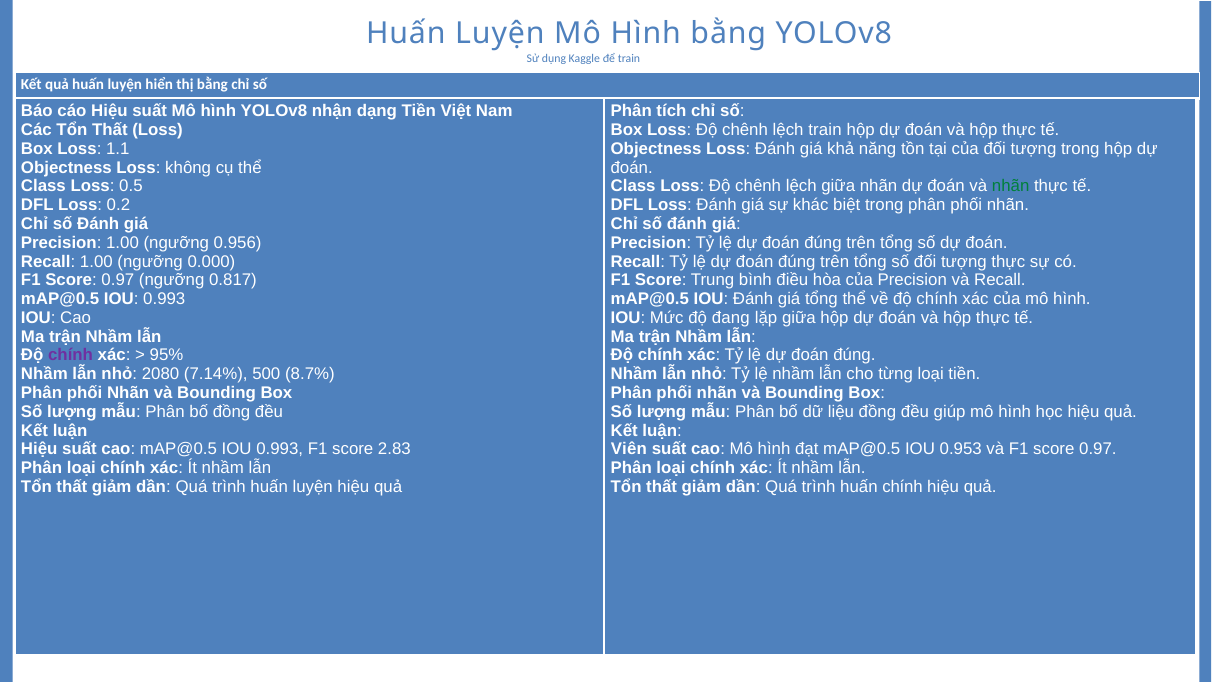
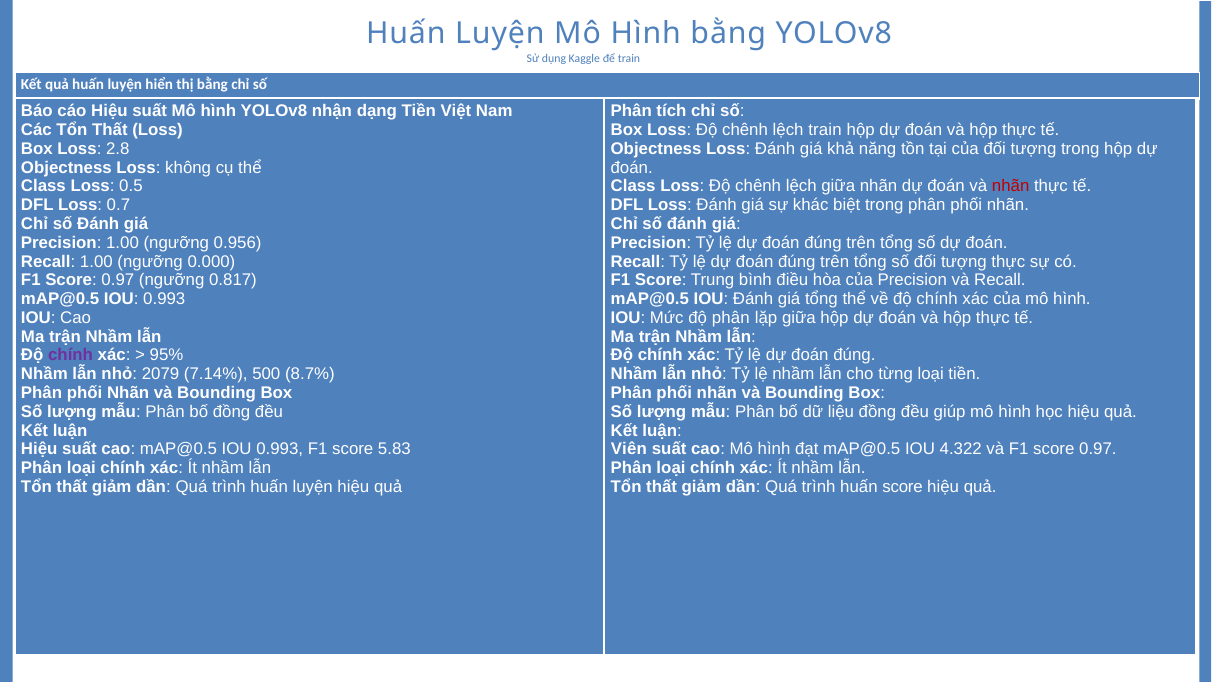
1.1: 1.1 -> 2.8 (118, 149)
nhãn colour: green -> red (1011, 186)
0.2: 0.2 -> 0.7 (118, 205)
độ đang: đang -> phân (731, 318)
2080: 2080 -> 2079 (161, 374)
2.83: 2.83 -> 5.83 (394, 449)
0.953: 0.953 -> 4.322 (961, 449)
huấn chính: chính -> score (903, 487)
